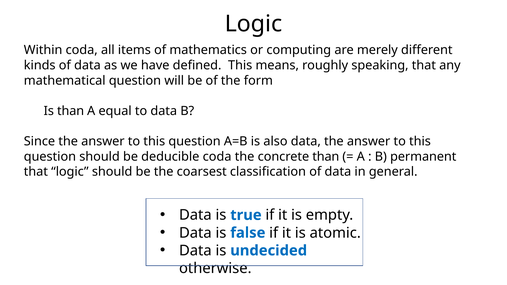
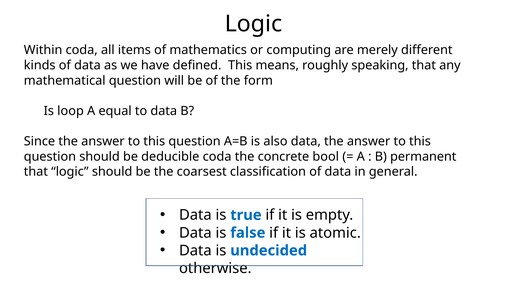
Is than: than -> loop (71, 111)
concrete than: than -> bool (326, 157)
